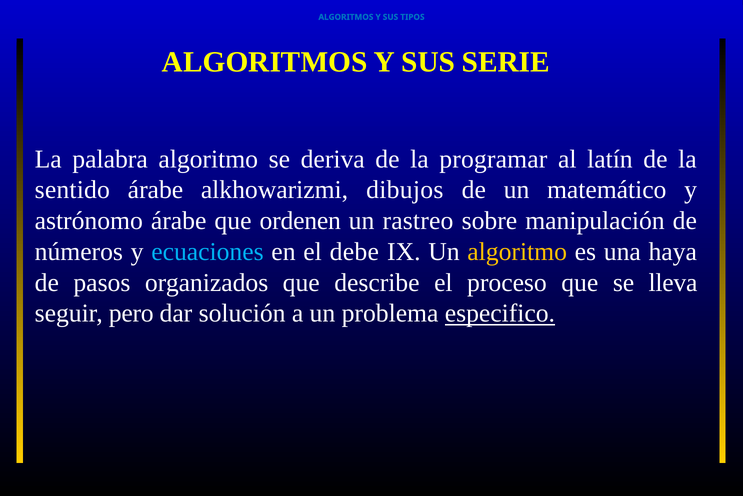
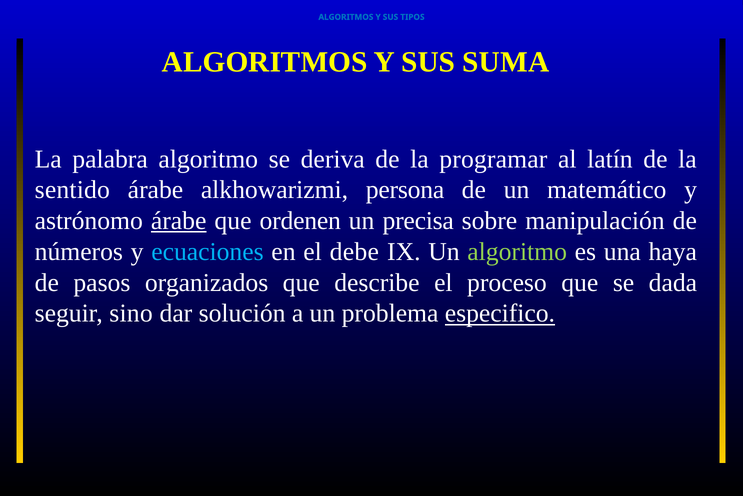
SERIE: SERIE -> SUMA (506, 62)
dibujos: dibujos -> persona (405, 190)
árabe underline: none -> present (179, 221)
rastreo: rastreo -> precisa (418, 221)
algoritmo colour: yellow -> light green (517, 251)
lleva: lleva -> dada (673, 282)
pero: pero -> sino (131, 313)
